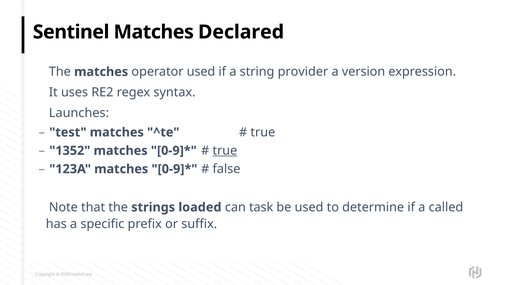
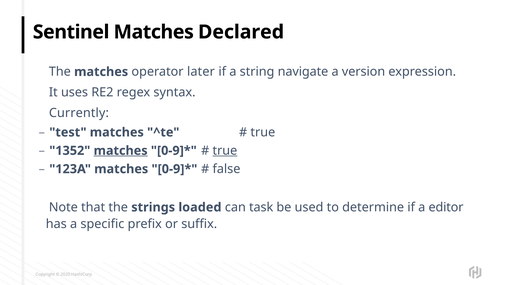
operator used: used -> later (201, 72)
provider: provider -> navigate (303, 72)
Launches: Launches -> Currently (79, 113)
matches underline: none -> present (121, 150)
called: called -> editor (446, 207)
